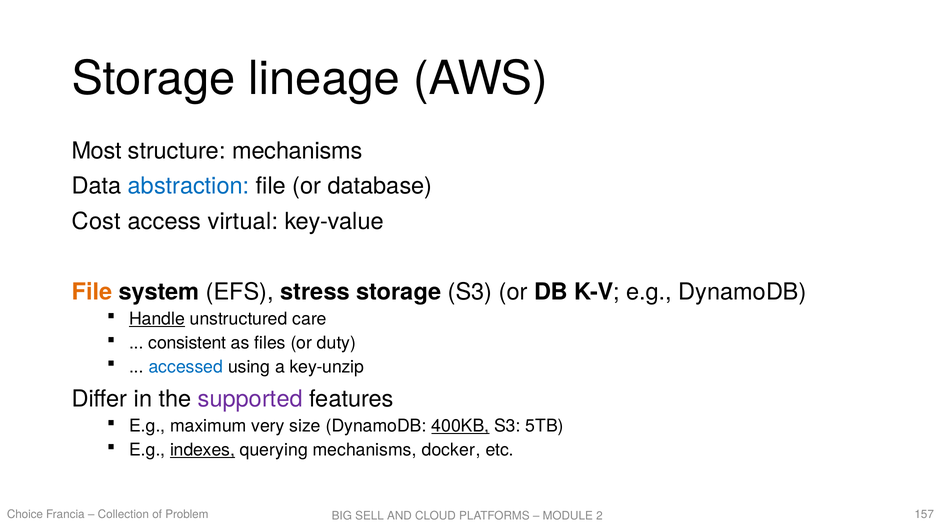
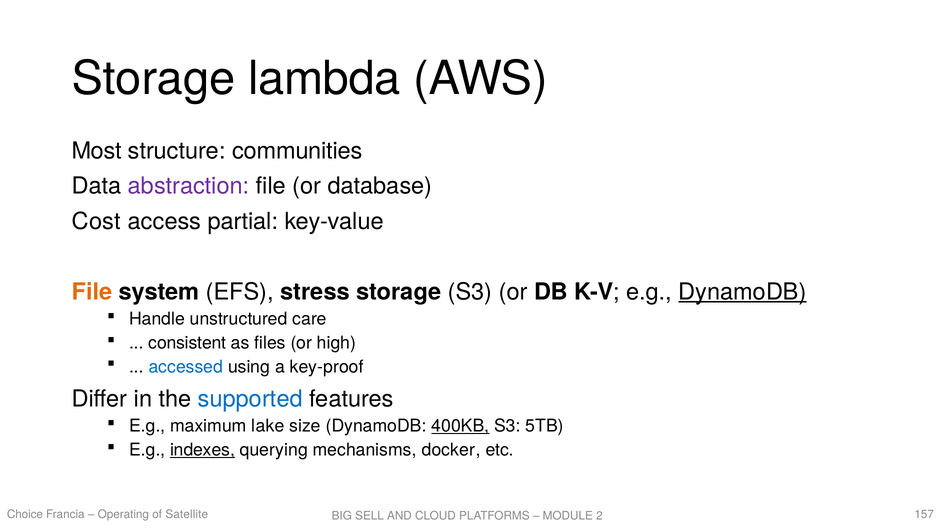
lineage: lineage -> lambda (324, 79)
structure mechanisms: mechanisms -> communities (297, 151)
abstraction colour: blue -> purple (189, 186)
virtual: virtual -> partial (243, 222)
DynamoDB underline: none -> present (742, 292)
Handle underline: present -> none (157, 319)
duty: duty -> high (337, 343)
key-unzip: key-unzip -> key-proof (327, 367)
supported colour: purple -> blue (250, 399)
very: very -> lake (268, 426)
Collection: Collection -> Operating (123, 515)
Problem: Problem -> Satellite (187, 515)
